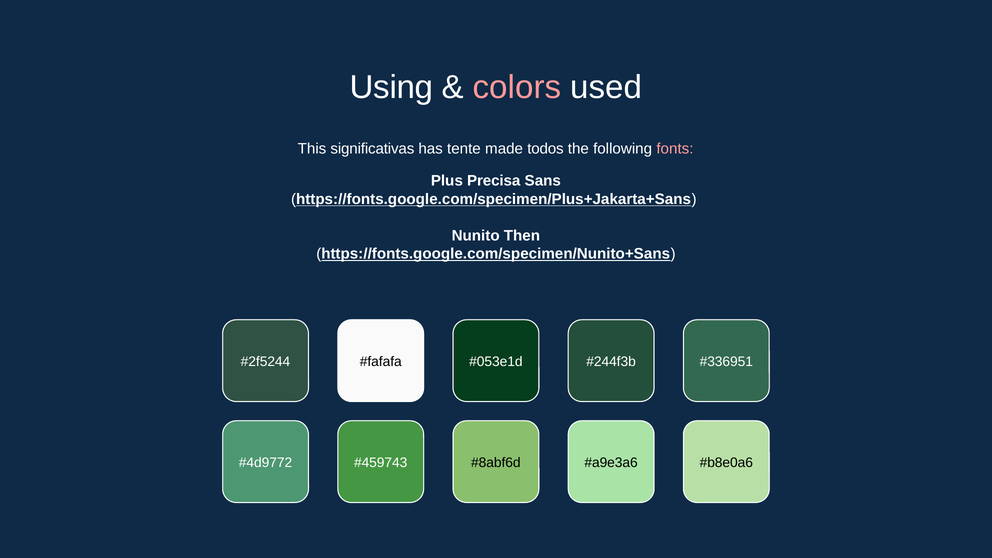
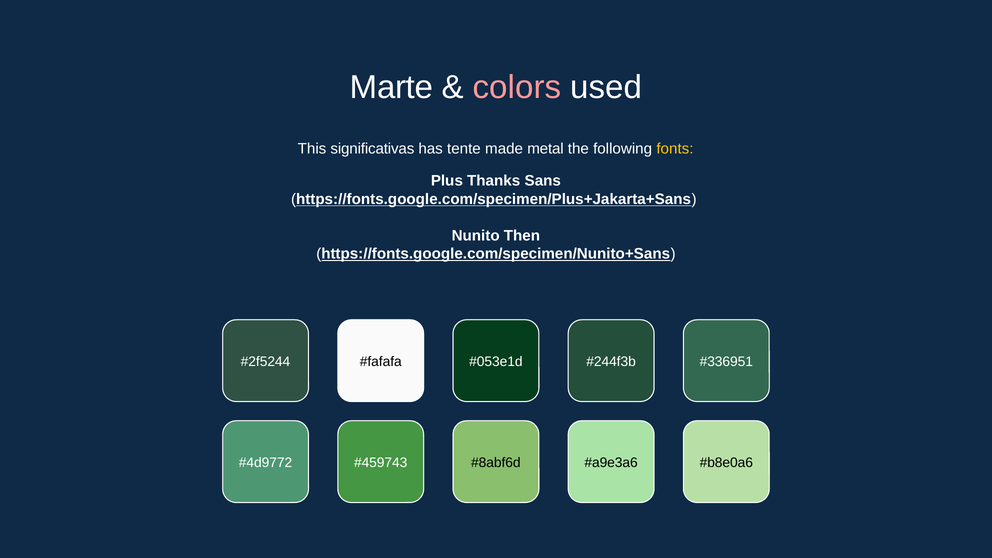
Using: Using -> Marte (391, 88)
todos: todos -> metal (545, 149)
fonts colour: pink -> yellow (675, 149)
Precisa: Precisa -> Thanks (494, 181)
